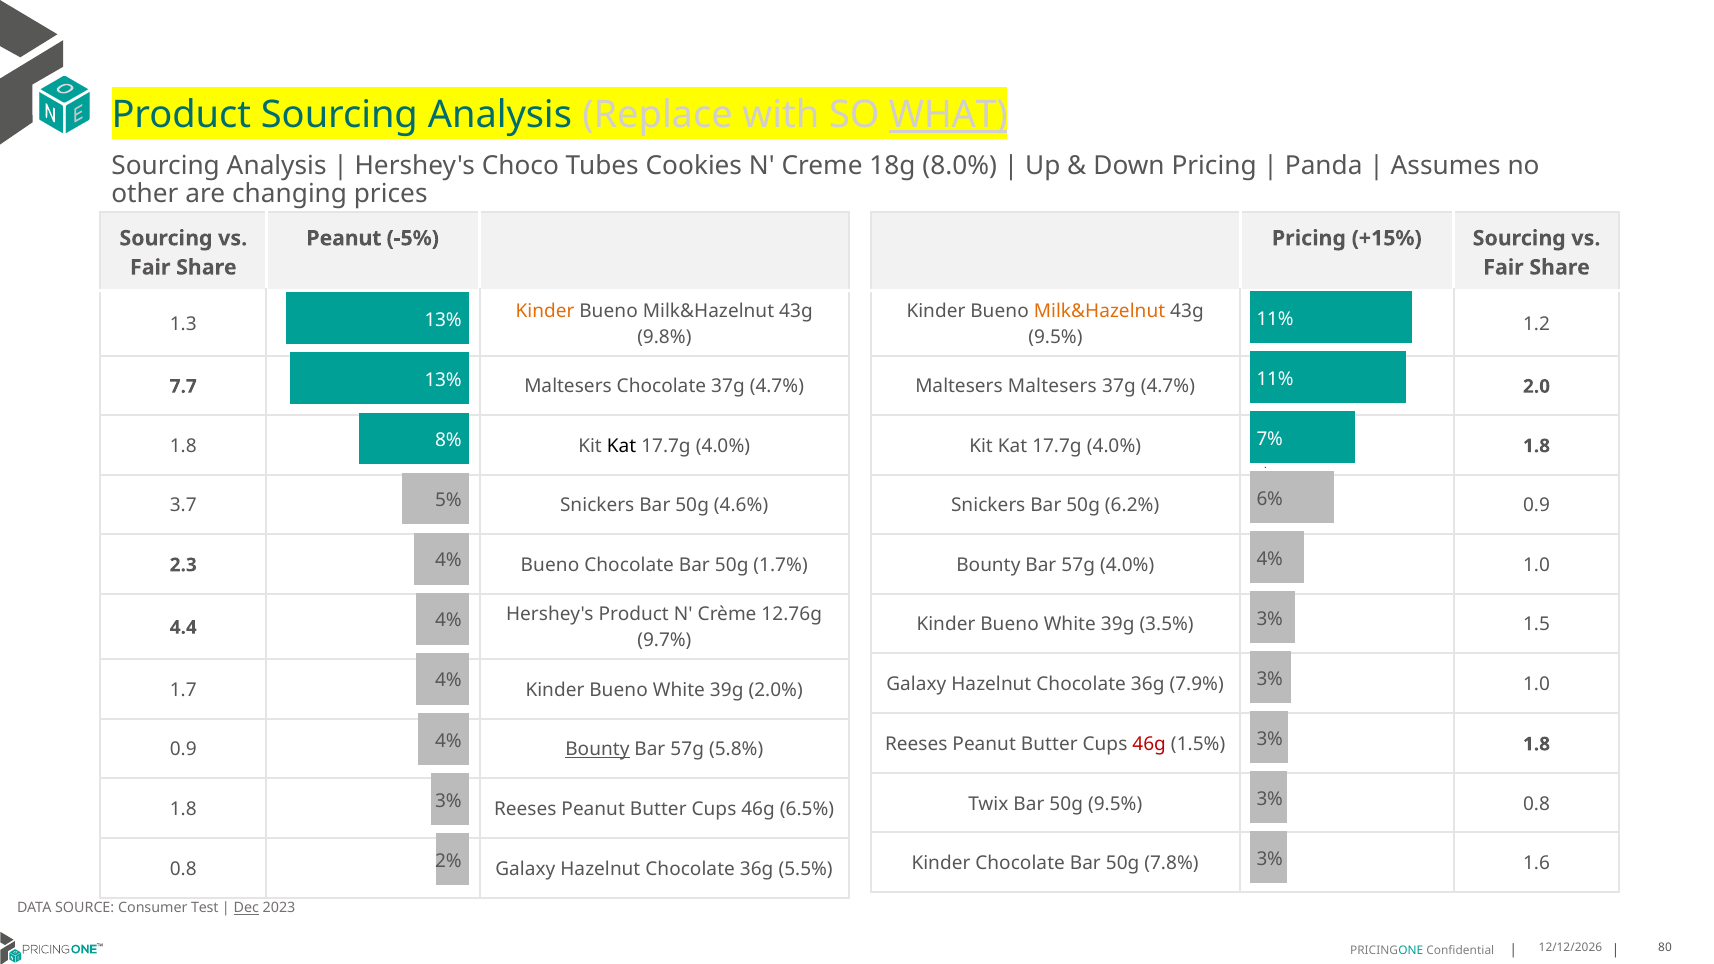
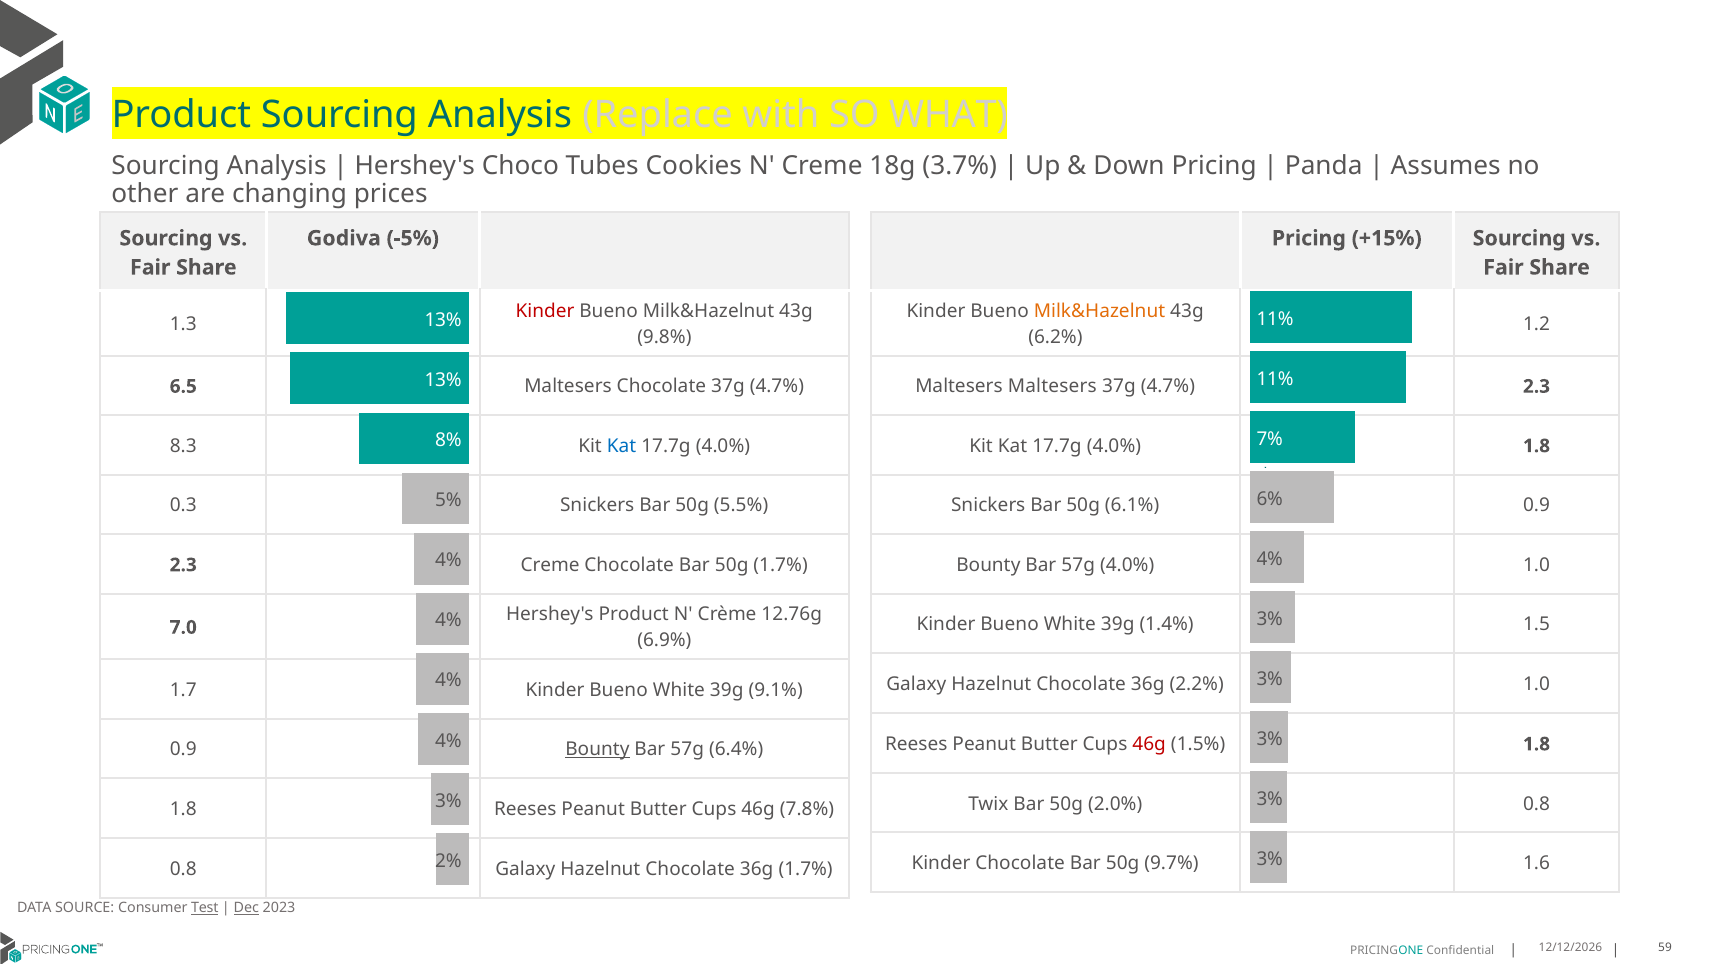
WHAT underline: present -> none (948, 115)
8.0%: 8.0% -> 3.7% (960, 166)
Peanut: Peanut -> Godiva (344, 238)
Kinder colour: orange -> red (545, 311)
9.5%: 9.5% -> 6.2% (1055, 337)
4.7% 2.0: 2.0 -> 2.3 (1537, 387)
7.7: 7.7 -> 6.5 (183, 387)
1.8: 1.8 -> 8.3 (183, 446)
Kat colour: black -> blue (622, 446)
3.7: 3.7 -> 0.3 (183, 506)
4.6%: 4.6% -> 5.5% (741, 506)
6.2%: 6.2% -> 6.1% (1132, 506)
2.3 Bueno: Bueno -> Creme (550, 565)
3.5%: 3.5% -> 1.4% (1167, 625)
4.4: 4.4 -> 7.0 (183, 628)
9.7%: 9.7% -> 6.9% (664, 641)
7.9%: 7.9% -> 2.2% (1197, 684)
2.0%: 2.0% -> 9.1% (776, 690)
5.8%: 5.8% -> 6.4% (736, 750)
50g 9.5%: 9.5% -> 2.0% (1115, 804)
6.5%: 6.5% -> 7.8% (807, 809)
7.8%: 7.8% -> 9.7% (1171, 863)
36g 5.5%: 5.5% -> 1.7% (806, 869)
Test underline: none -> present (205, 908)
80: 80 -> 59 (1665, 948)
